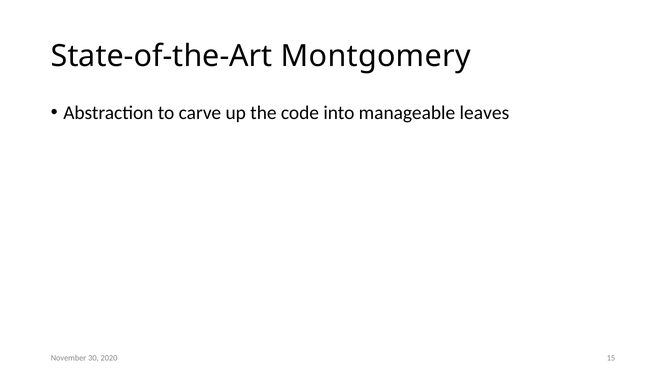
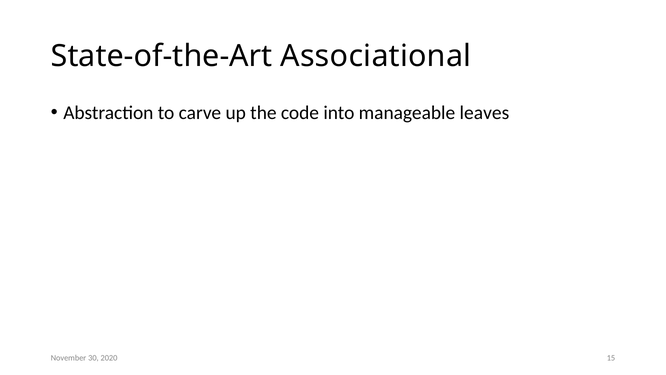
Montgomery: Montgomery -> Associational (376, 56)
